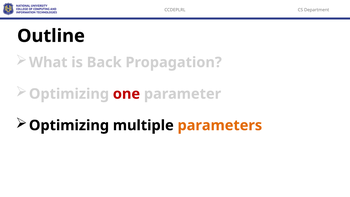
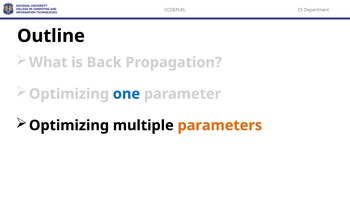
one colour: red -> blue (126, 94)
